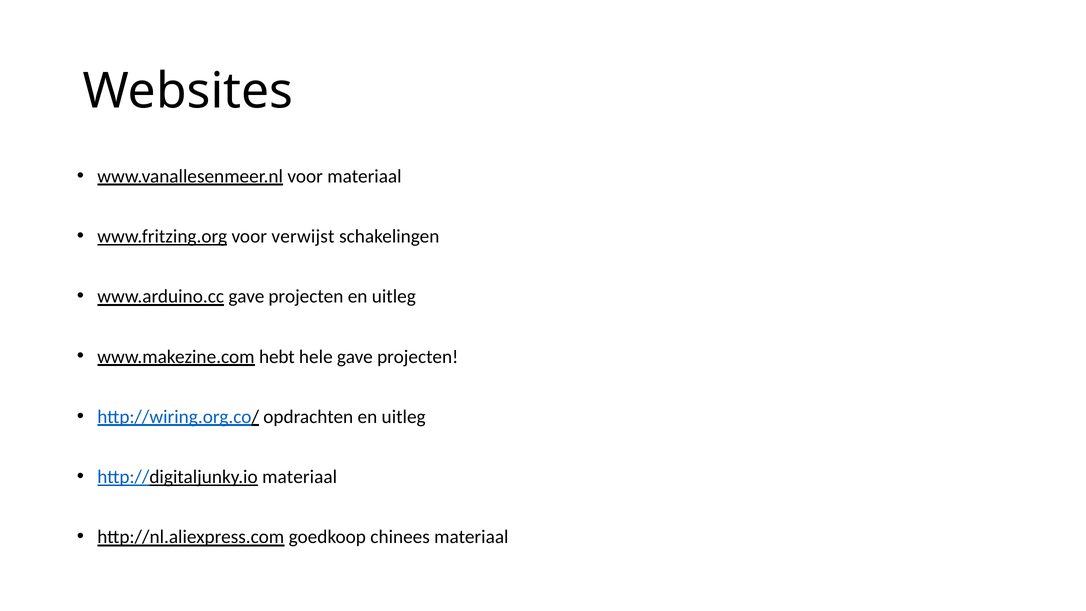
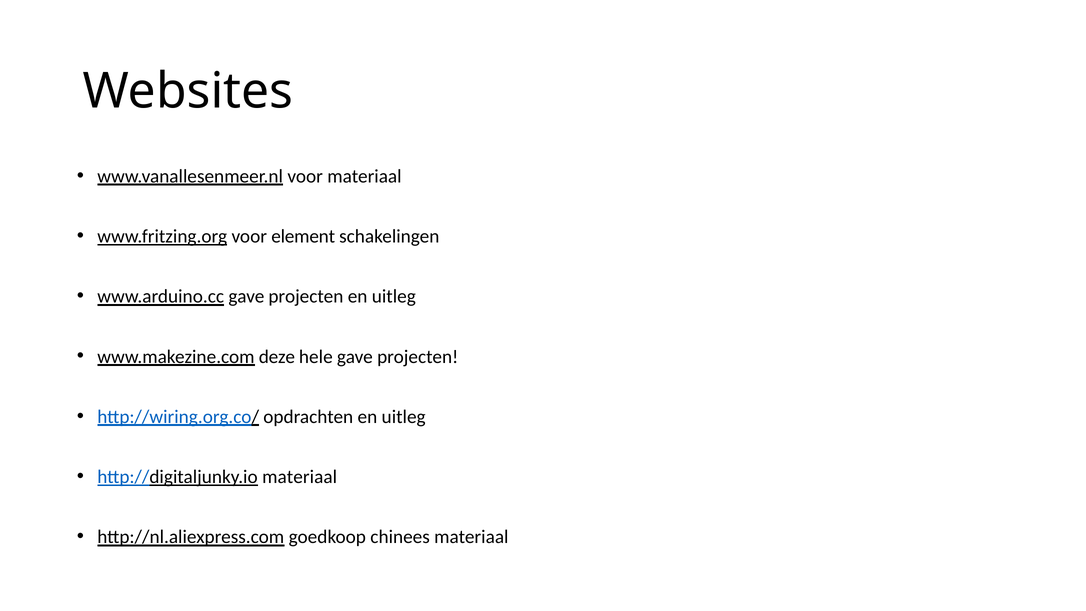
verwijst: verwijst -> element (303, 236)
hebt: hebt -> deze (277, 357)
